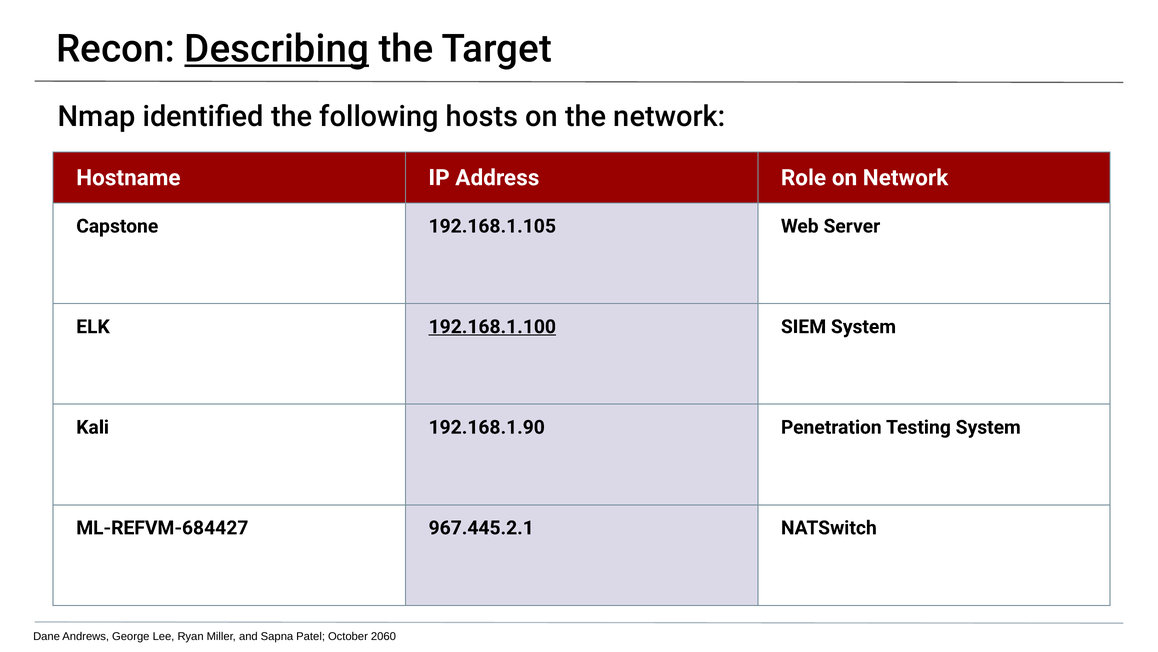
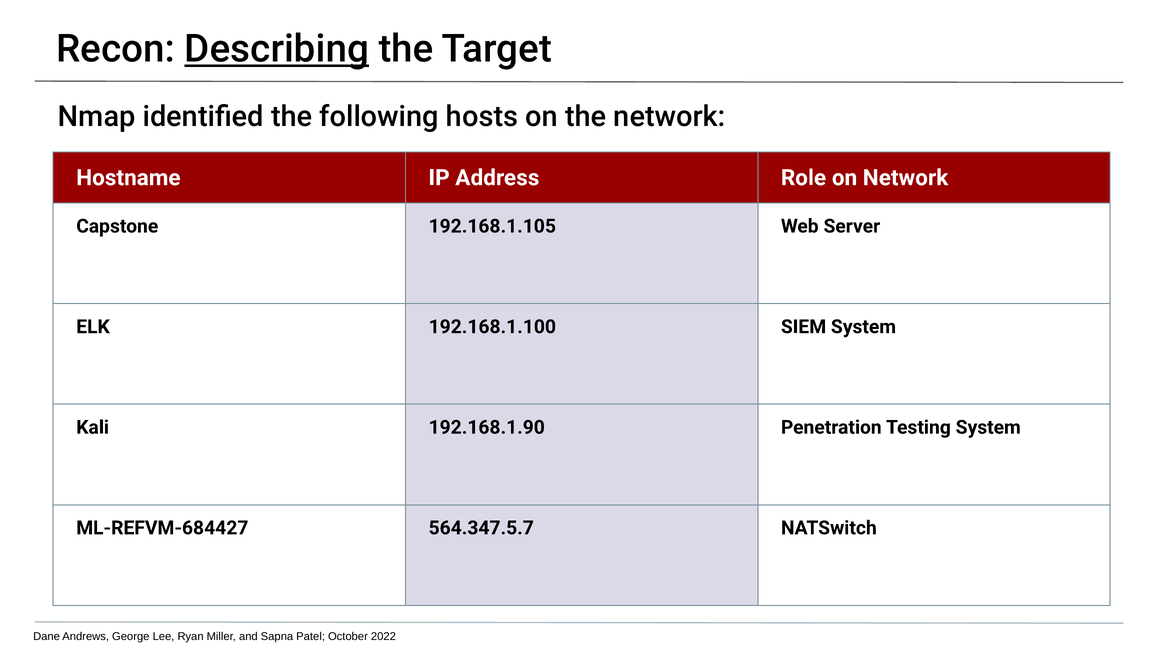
192.168.1.100 underline: present -> none (492, 326)
967.445.2.1: 967.445.2.1 -> 564.347.5.7 (481, 527)
2060: 2060 -> 2022 (383, 636)
